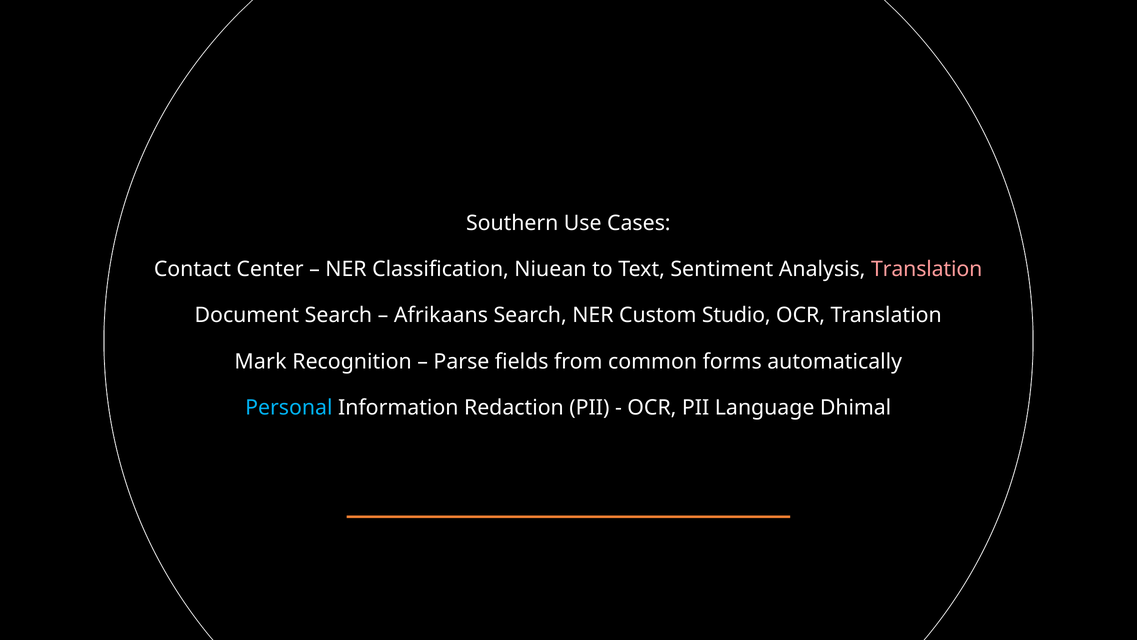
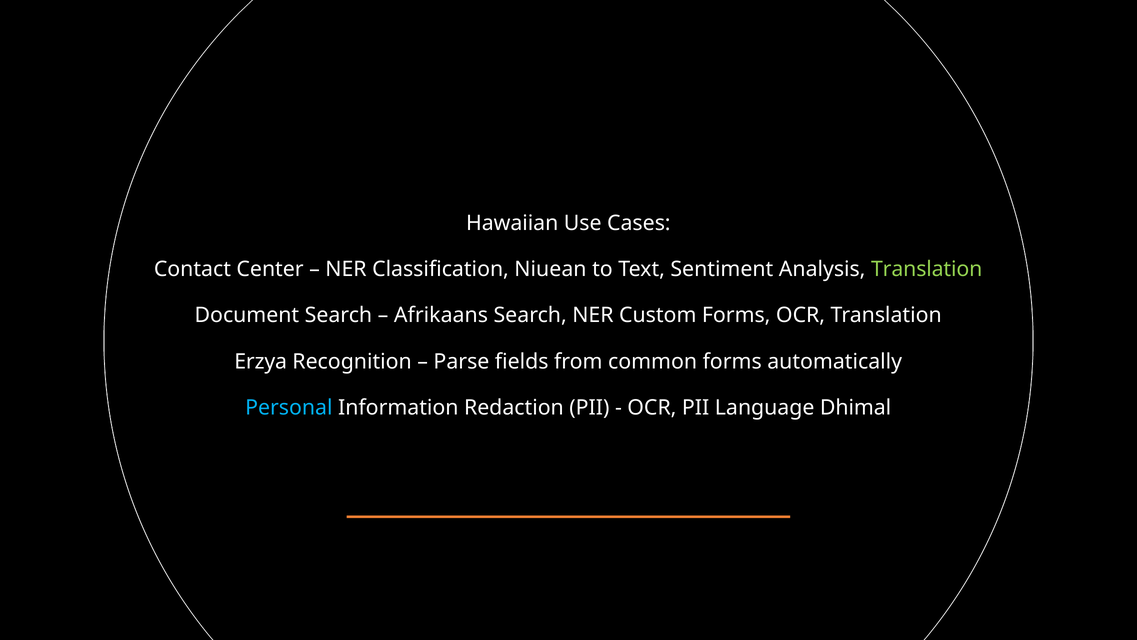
Southern: Southern -> Hawaiian (512, 223)
Translation colour: pink -> light green (927, 269)
Custom Studio: Studio -> Forms (736, 315)
Mark: Mark -> Erzya (261, 361)
